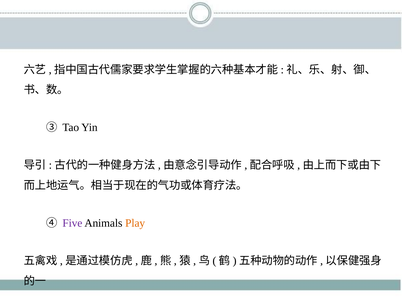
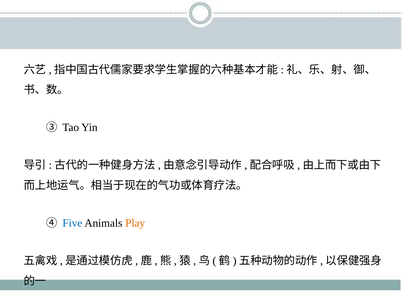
Five colour: purple -> blue (72, 223)
